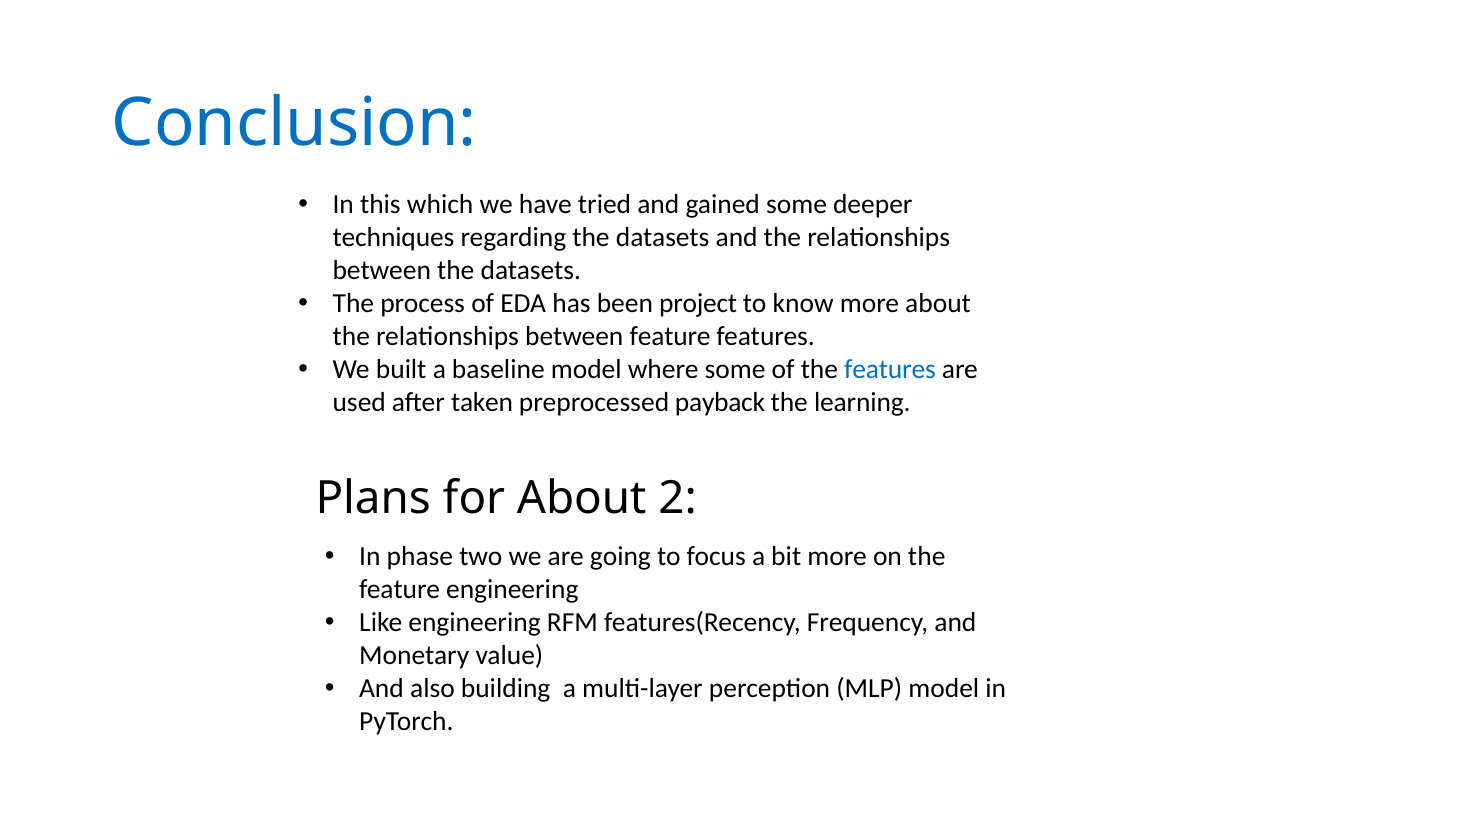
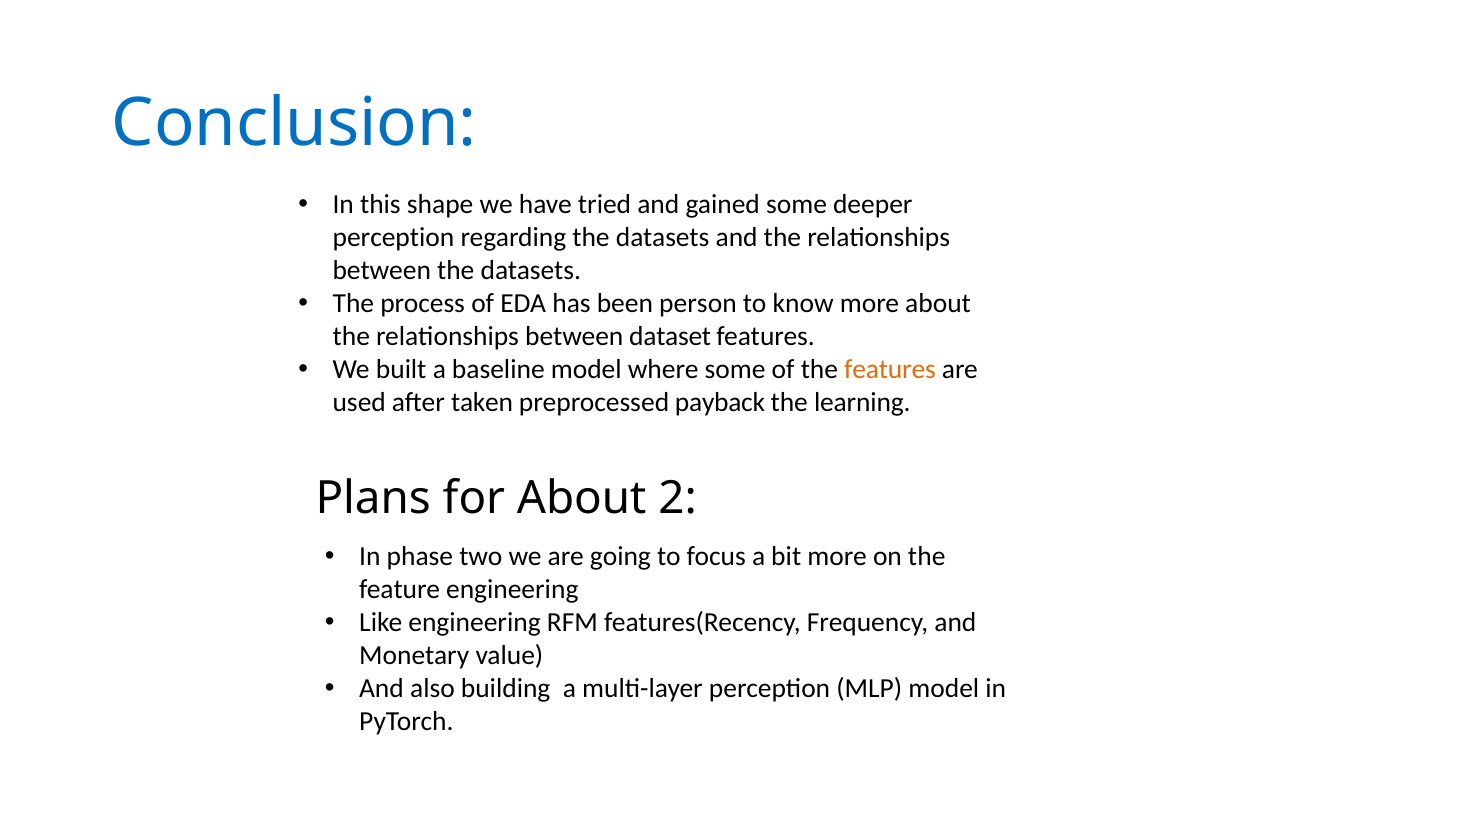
which: which -> shape (440, 205)
techniques: techniques -> perception (393, 237)
project: project -> person (698, 303)
between feature: feature -> dataset (670, 336)
features colour: blue -> orange (890, 369)
